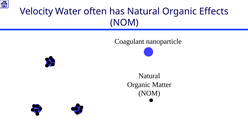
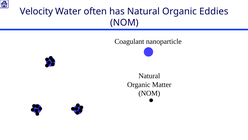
Effects: Effects -> Eddies (214, 11)
